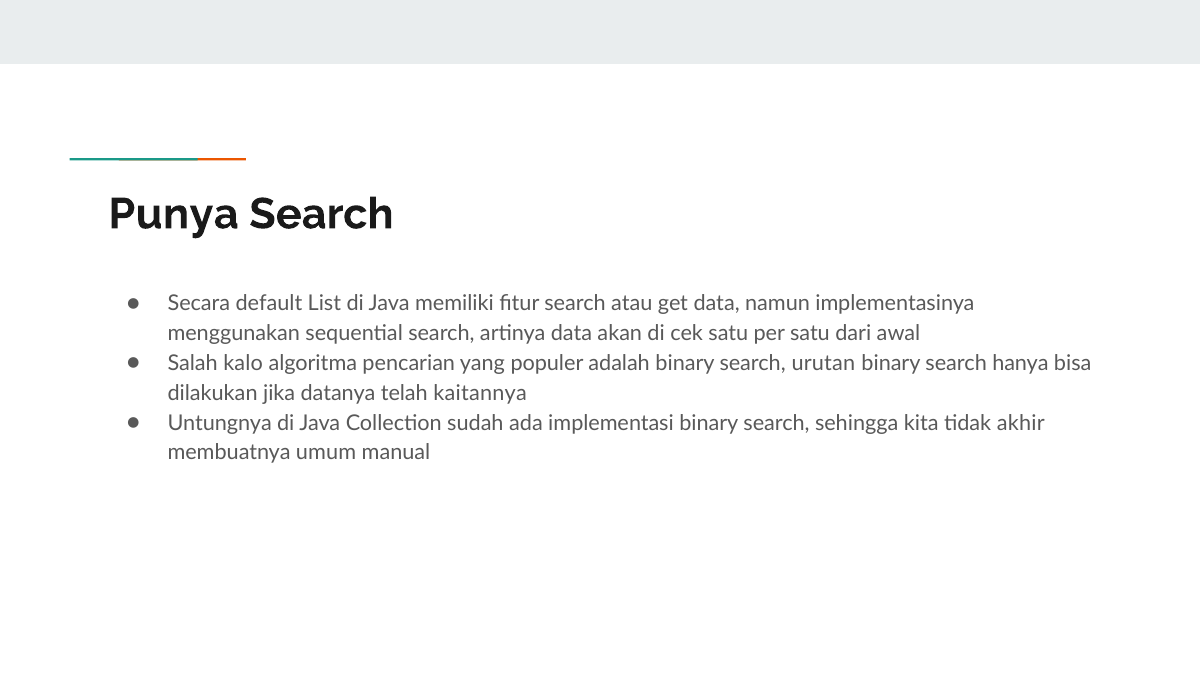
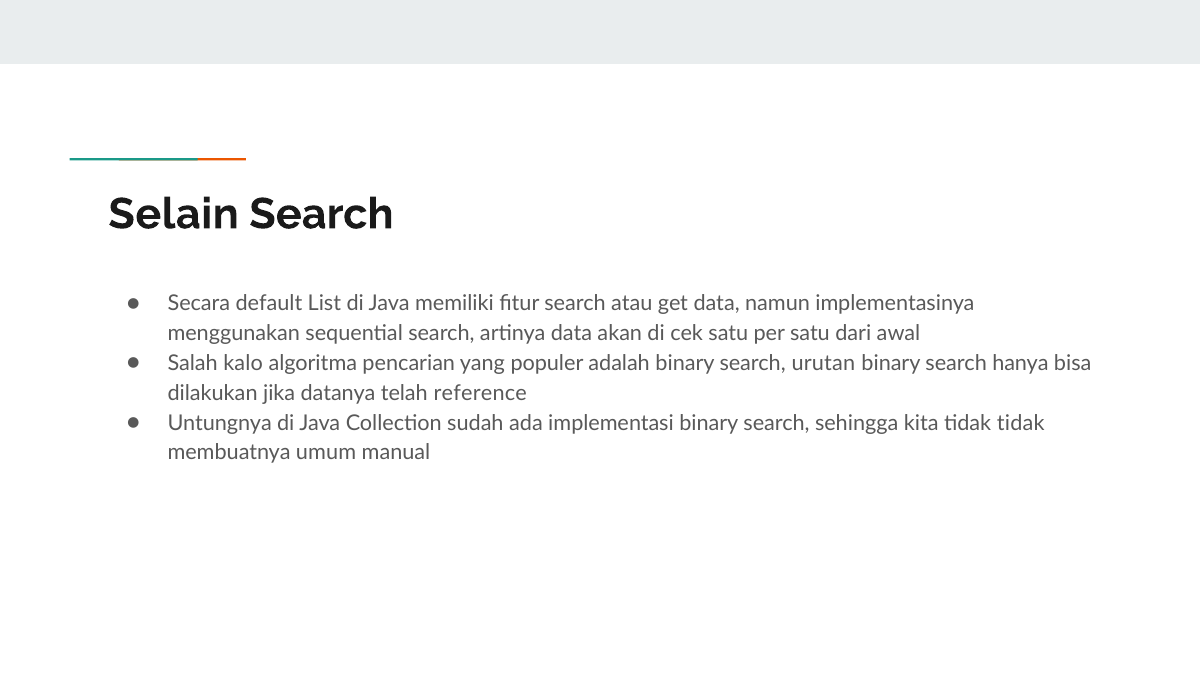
Punya: Punya -> Selain (174, 214)
kaitannya: kaitannya -> reference (480, 393)
tidak akhir: akhir -> tidak (1021, 423)
